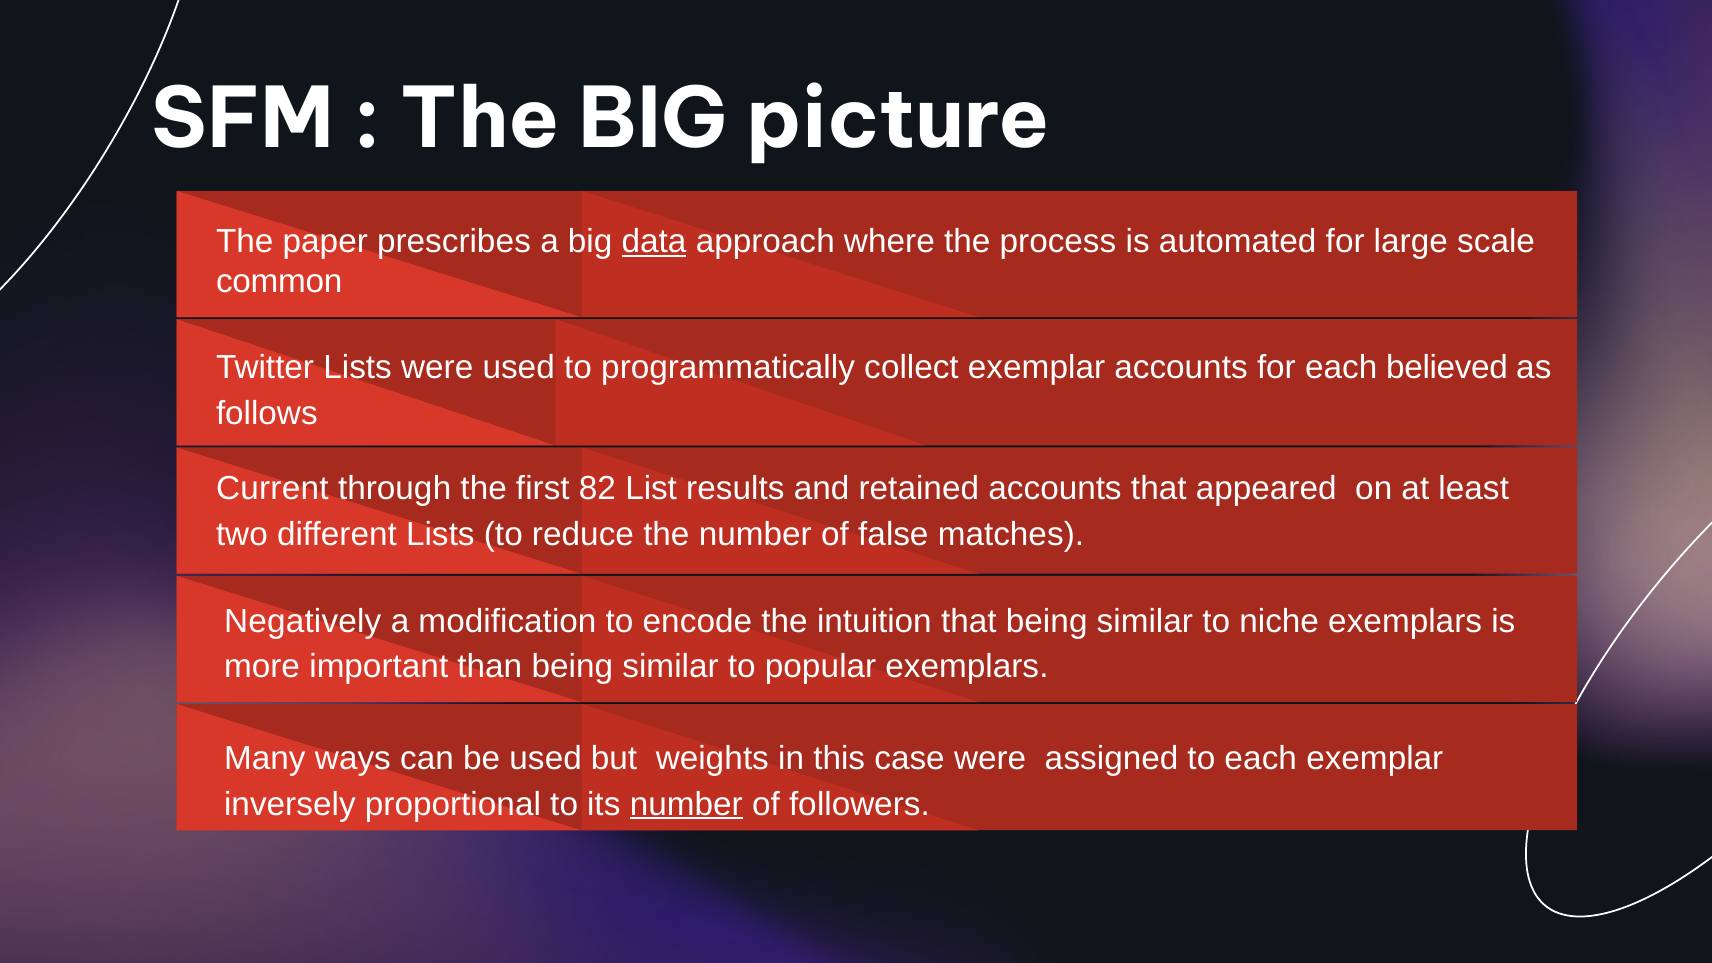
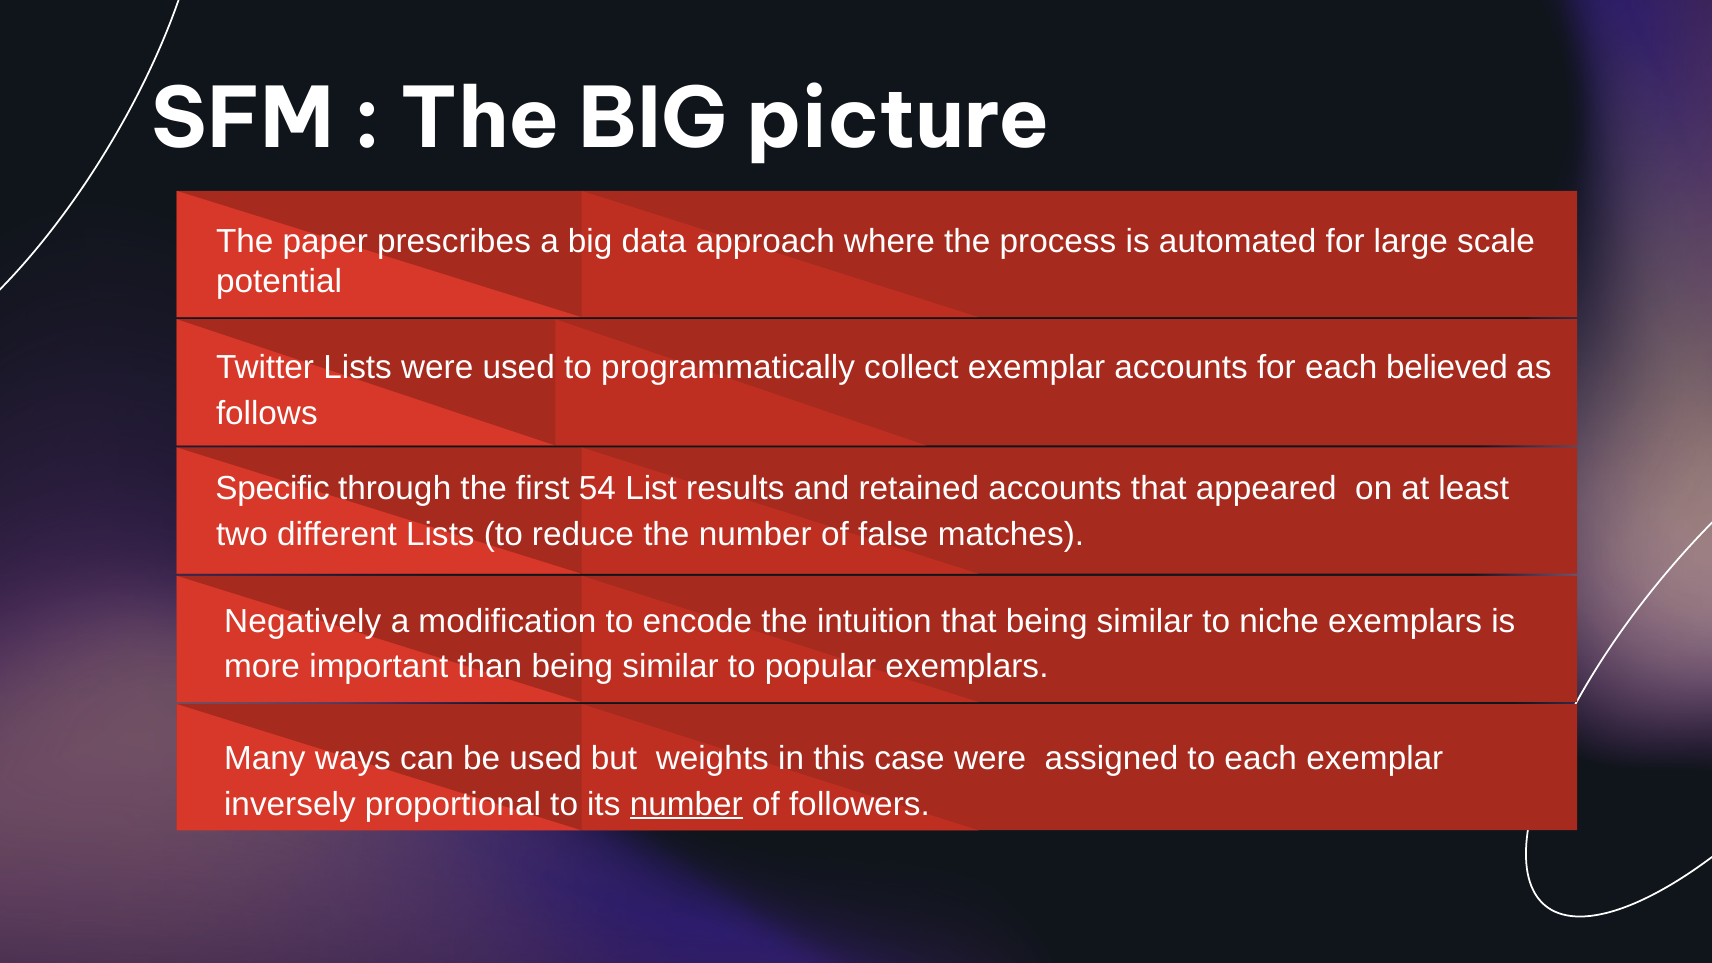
data underline: present -> none (654, 241)
common: common -> potential (279, 281)
Current: Current -> Specific (273, 489)
82: 82 -> 54 (597, 489)
